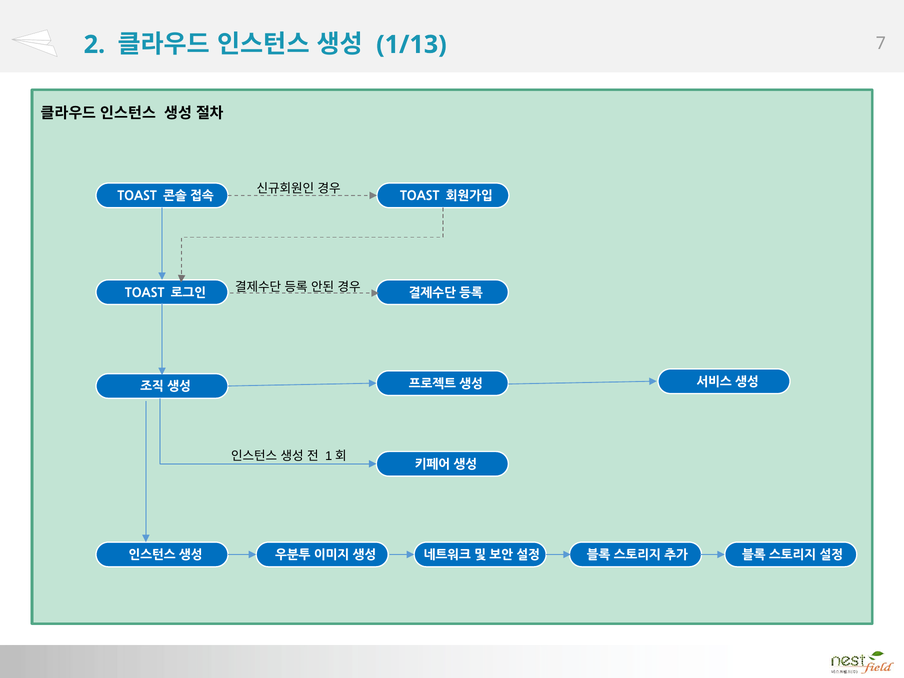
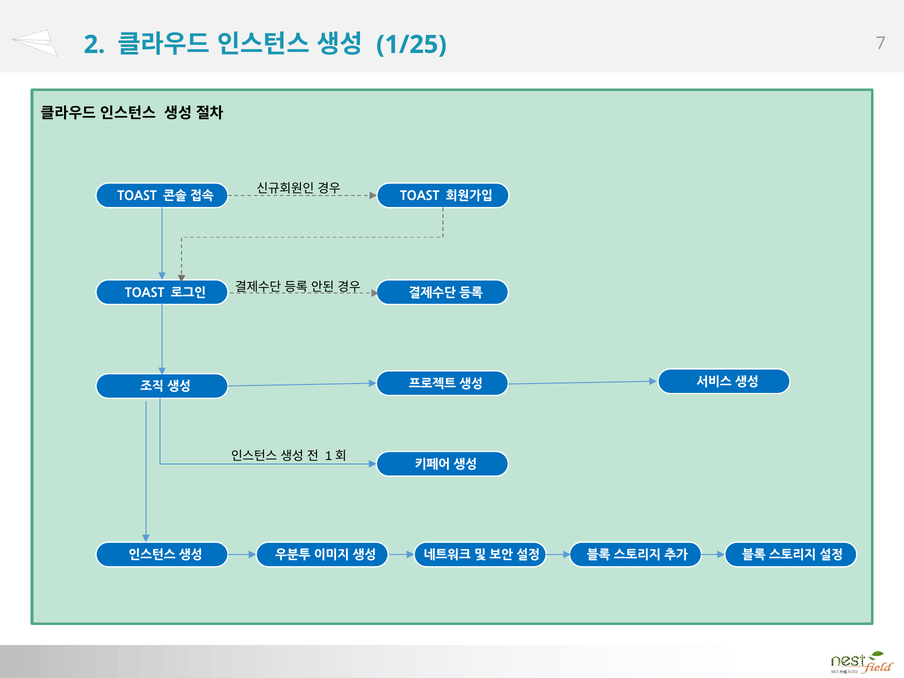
1/13: 1/13 -> 1/25 (411, 45)
